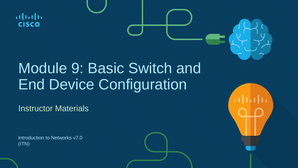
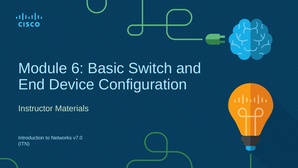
9: 9 -> 6 (77, 68)
